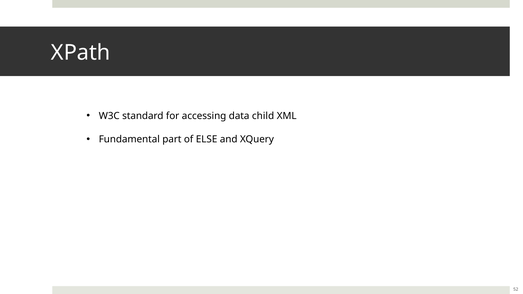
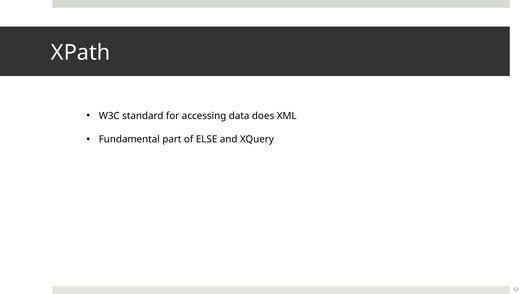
child: child -> does (263, 116)
